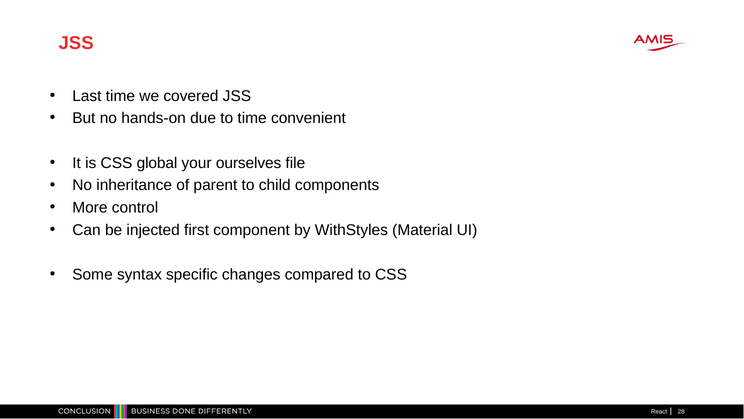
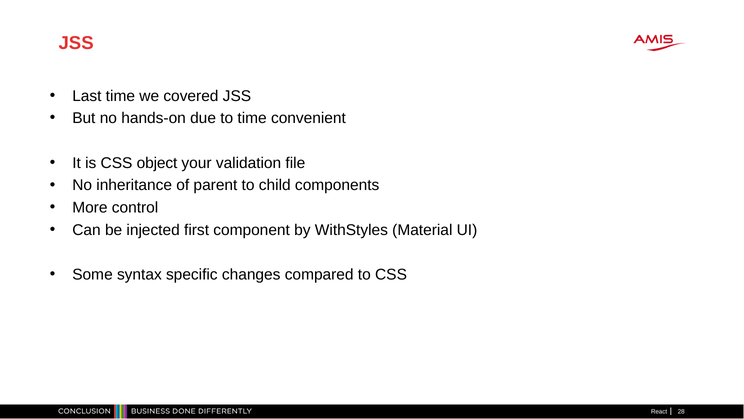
global: global -> object (157, 163)
ourselves: ourselves -> validation (249, 163)
